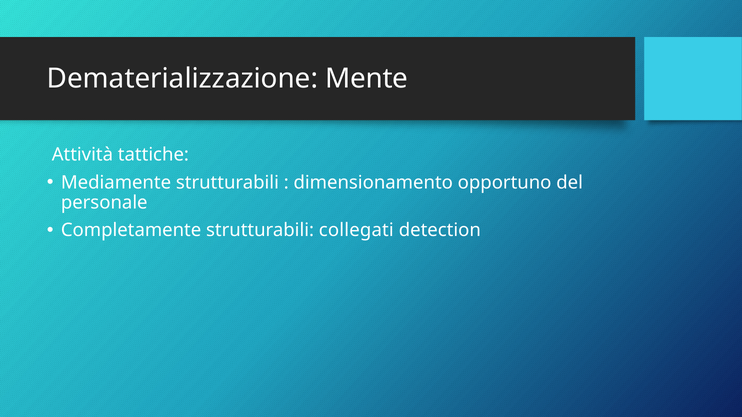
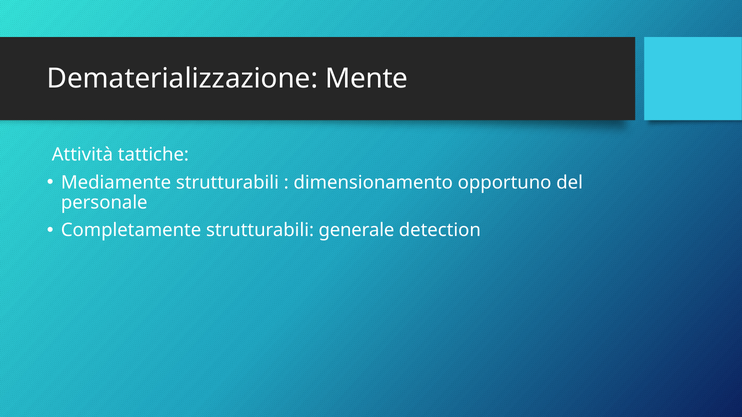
collegati: collegati -> generale (356, 230)
